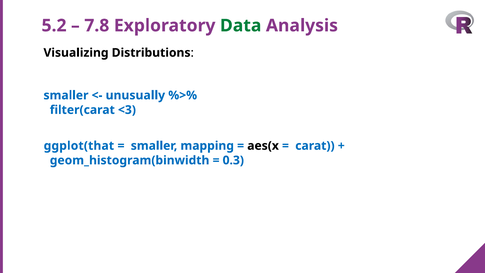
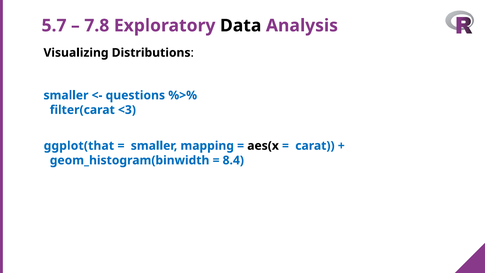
5.2: 5.2 -> 5.7 (54, 26)
Data colour: green -> black (241, 26)
unusually: unusually -> questions (135, 95)
0.3: 0.3 -> 8.4 (233, 160)
